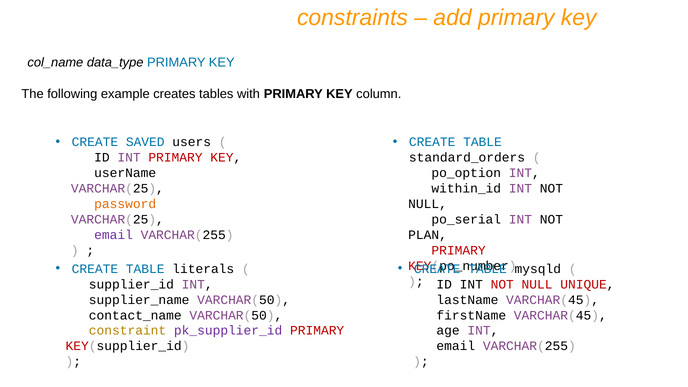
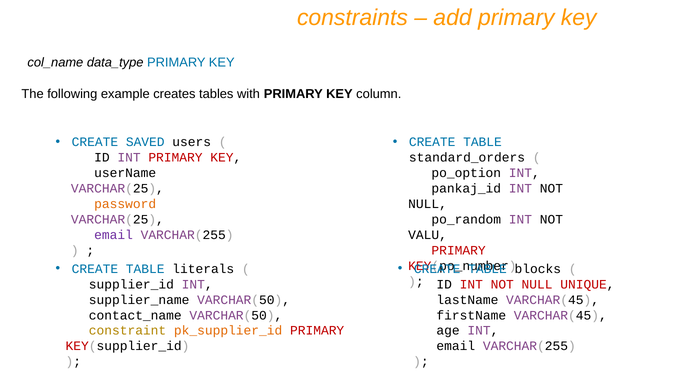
within_id: within_id -> pankaj_id (466, 189)
po_serial: po_serial -> po_random (466, 219)
PLAN: PLAN -> VALU (428, 235)
mysqld: mysqld -> blocks (538, 269)
INT colour: black -> red (471, 284)
pk_supplier_id colour: purple -> orange (228, 331)
